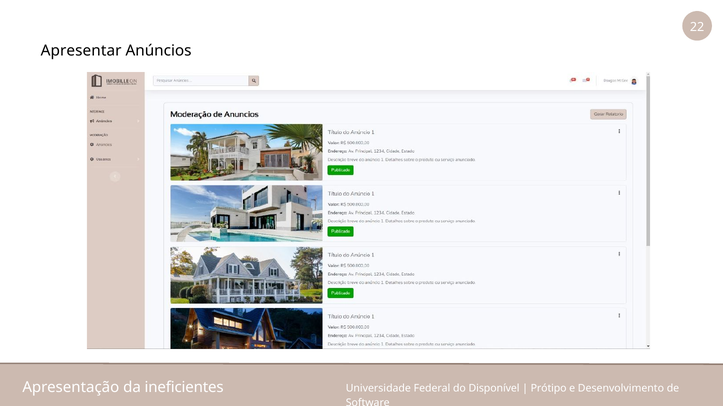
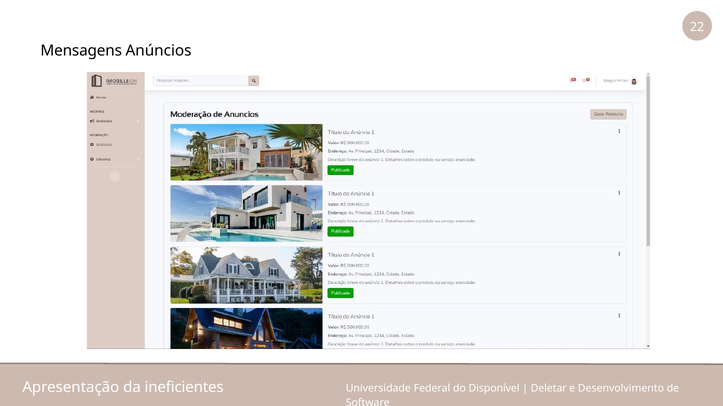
Apresentar: Apresentar -> Mensagens (81, 51)
Prótipo: Prótipo -> Deletar (549, 389)
